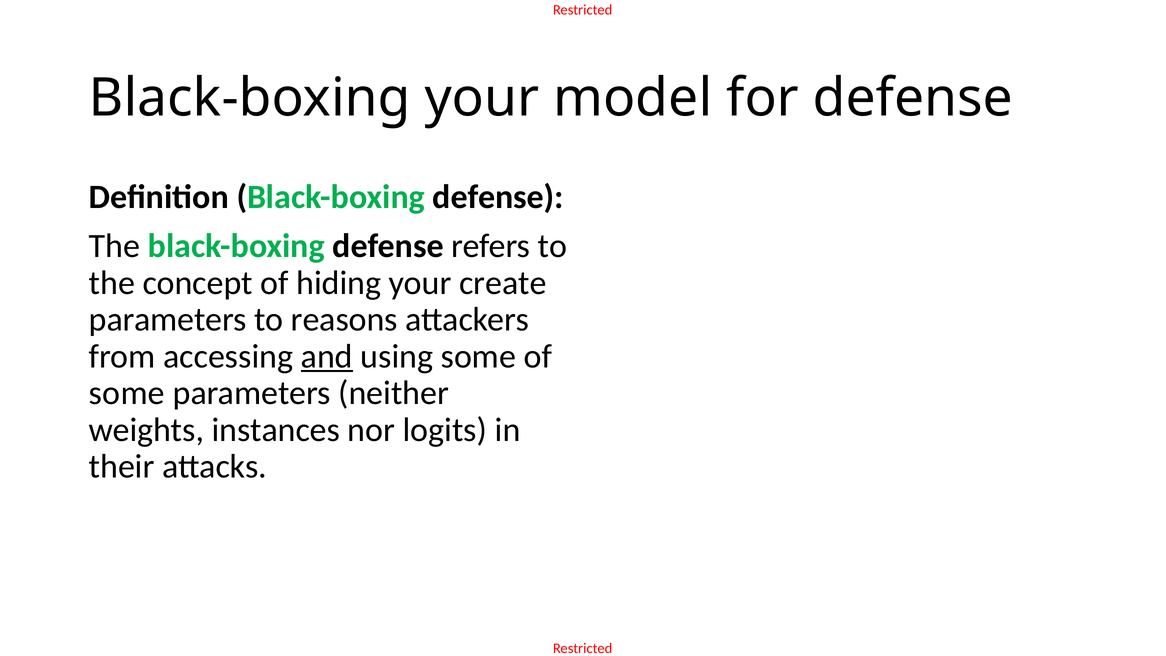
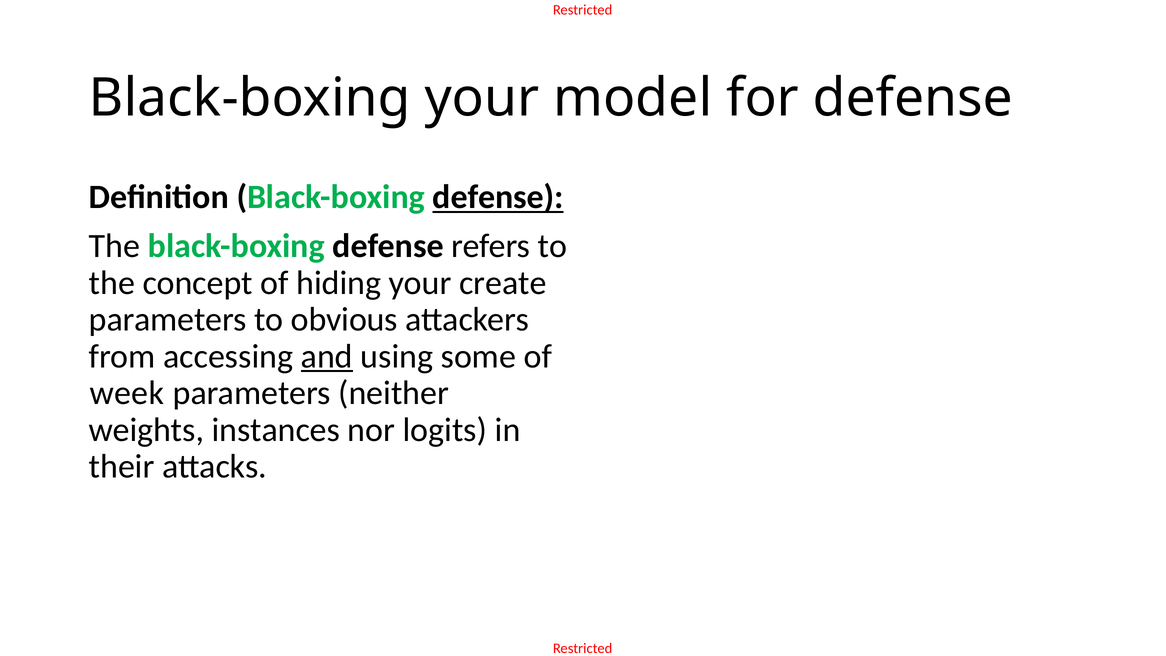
defense underline: none -> present (498, 197)
reasons: reasons -> obvious (344, 319)
some: some -> week (127, 393)
